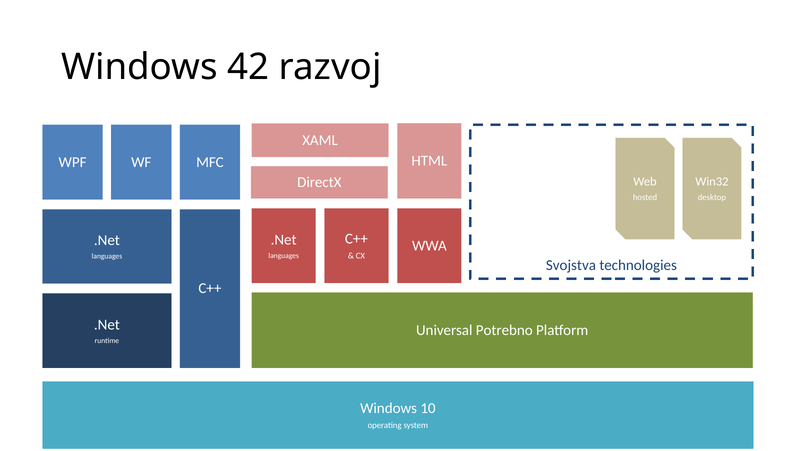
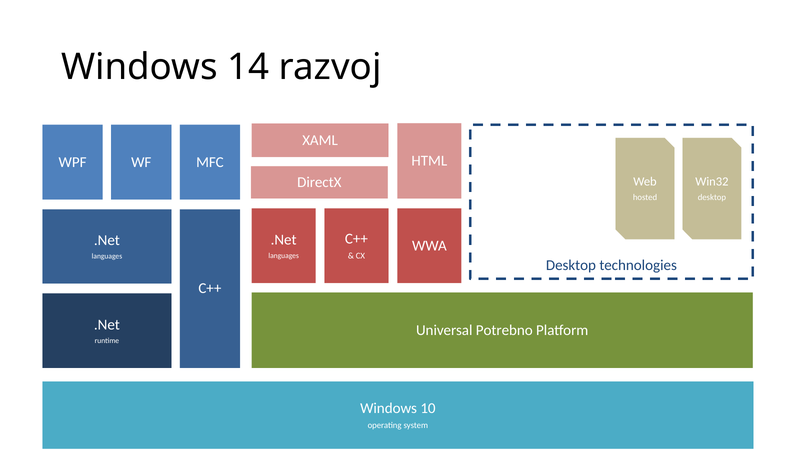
42: 42 -> 14 (248, 67)
Svojstva: Svojstva -> Desktop (571, 265)
